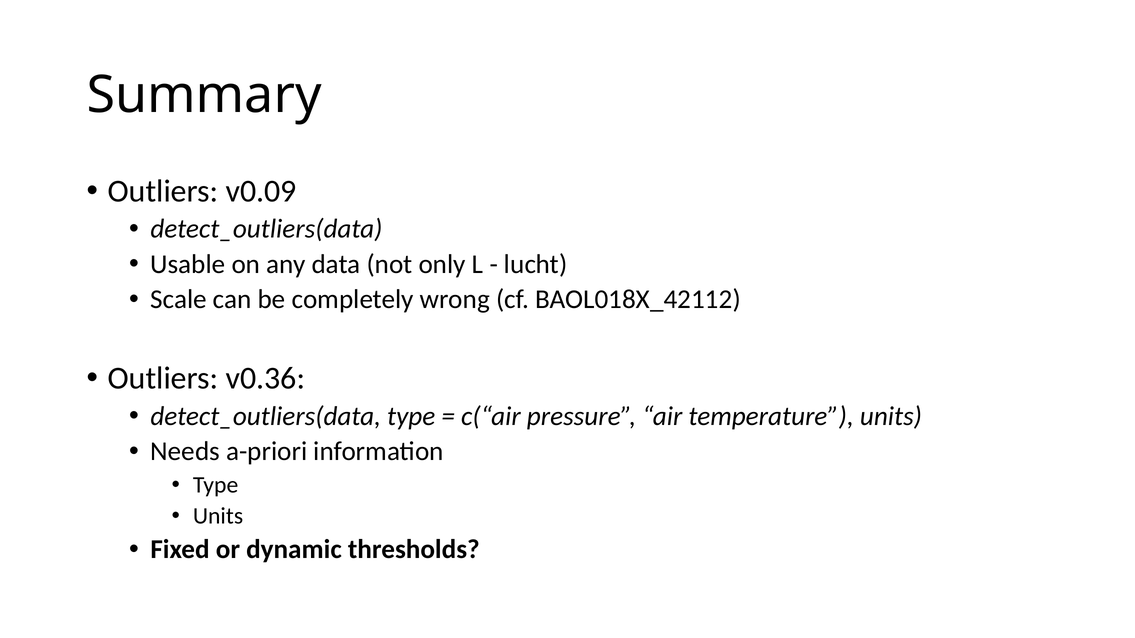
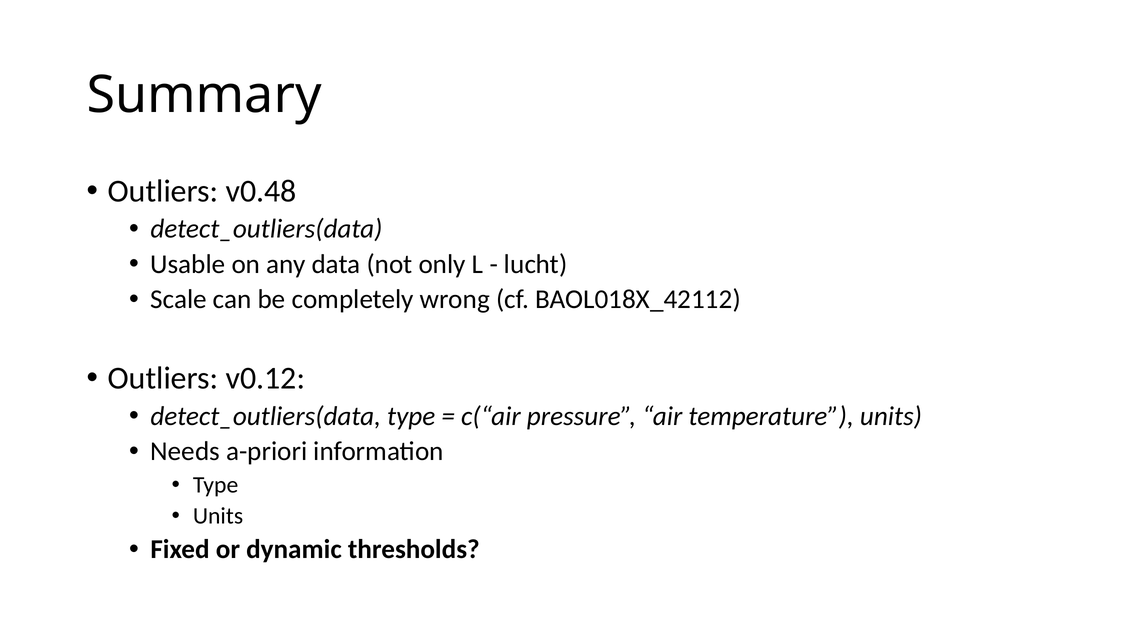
v0.09: v0.09 -> v0.48 (261, 191)
v0.36: v0.36 -> v0.12 (265, 379)
